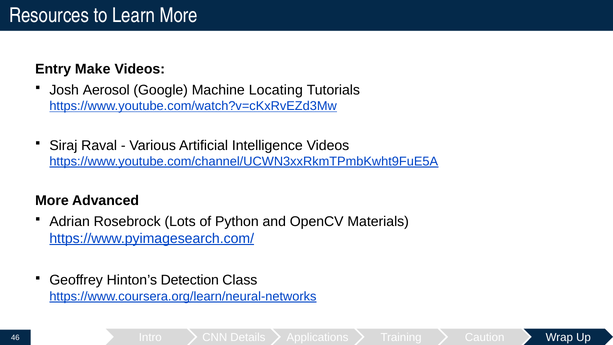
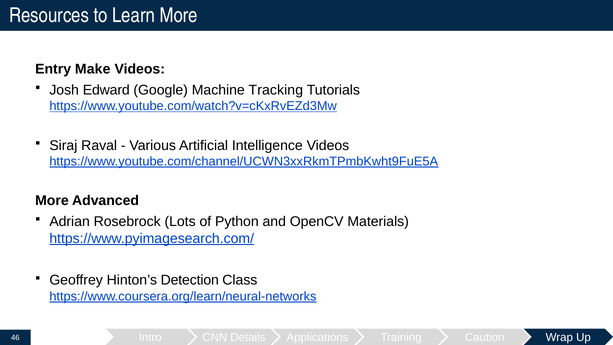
Aerosol: Aerosol -> Edward (106, 90)
Locating: Locating -> Tracking (276, 90)
